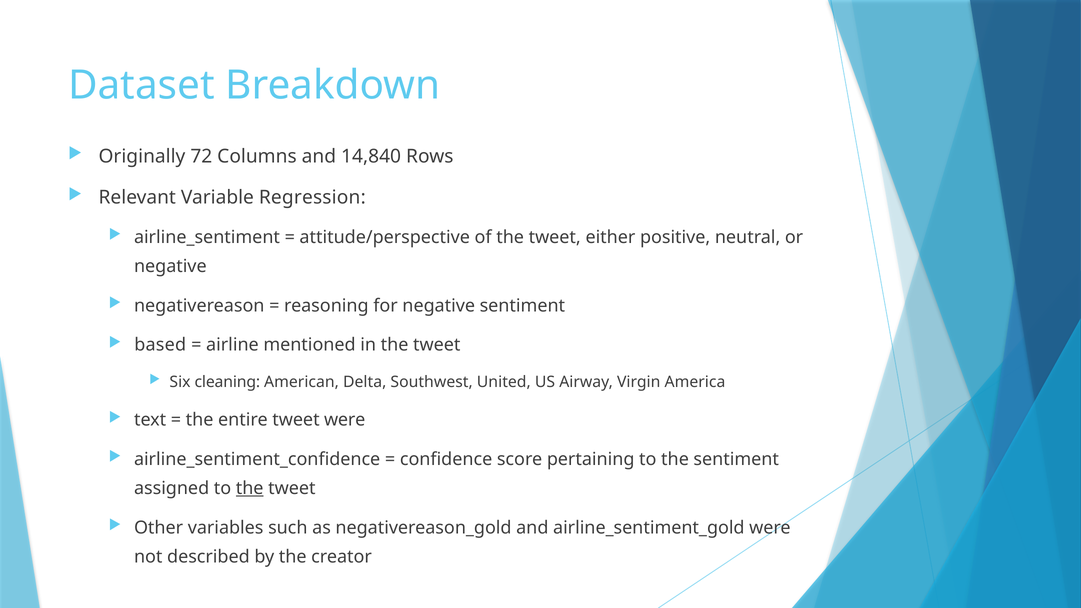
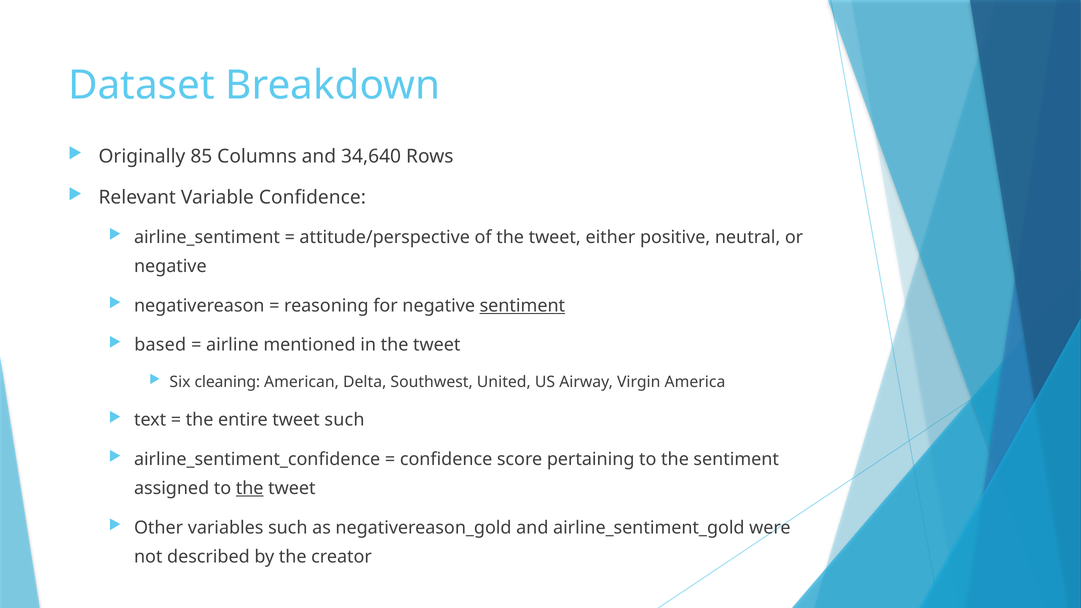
72: 72 -> 85 (201, 156)
14,840: 14,840 -> 34,640 (371, 156)
Variable Regression: Regression -> Confidence (312, 198)
sentiment underline: none -> present (522, 306)
tweet were: were -> such (345, 420)
